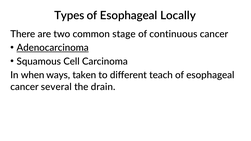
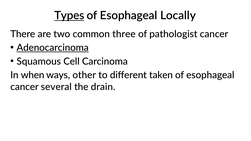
Types underline: none -> present (69, 16)
stage: stage -> three (124, 34)
continuous: continuous -> pathologist (173, 34)
taken: taken -> other (84, 75)
teach: teach -> taken (161, 75)
